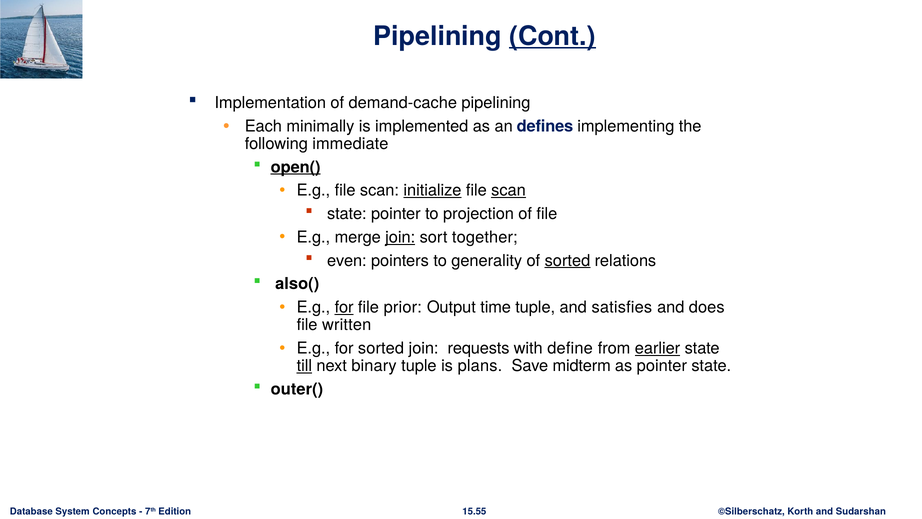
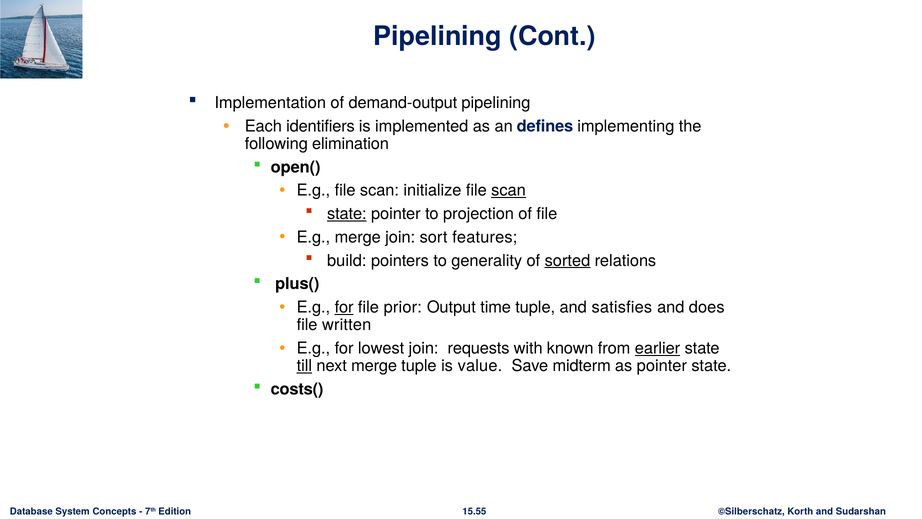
Cont underline: present -> none (552, 36)
demand-cache: demand-cache -> demand-output (403, 103)
minimally: minimally -> identifiers (320, 126)
immediate: immediate -> elimination (351, 144)
open( underline: present -> none (296, 167)
initialize underline: present -> none (432, 190)
state underline: none -> present (347, 214)
join underline: present -> none (400, 237)
together: together -> features (485, 237)
even: even -> build (347, 260)
also(: also( -> plus( (297, 284)
for sorted: sorted -> lowest (381, 348)
define: define -> known (570, 348)
next binary: binary -> merge (374, 366)
plans: plans -> value (480, 366)
outer(: outer( -> costs( (297, 389)
